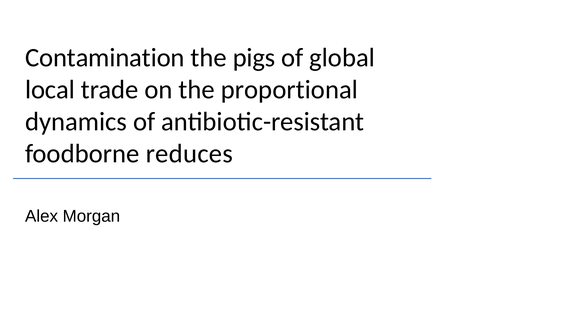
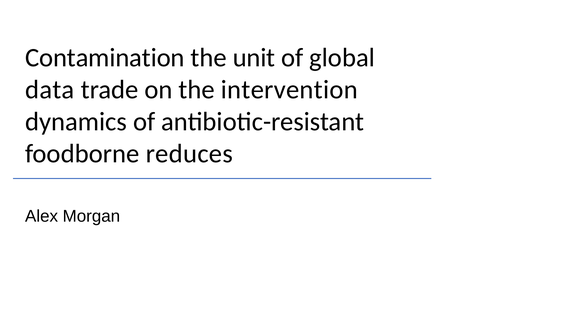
pigs: pigs -> unit (254, 57)
local: local -> data (50, 89)
proportional: proportional -> intervention (289, 89)
